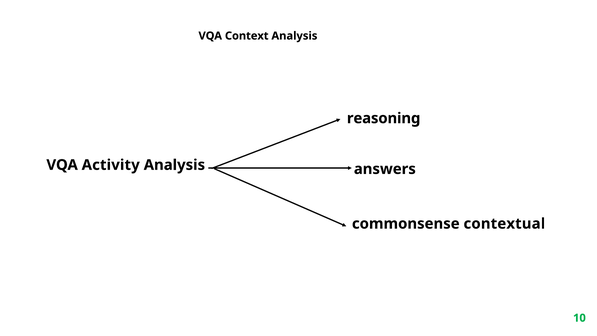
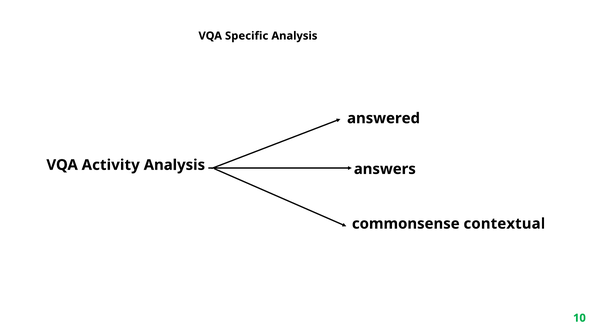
Context: Context -> Specific (247, 36)
reasoning: reasoning -> answered (384, 118)
